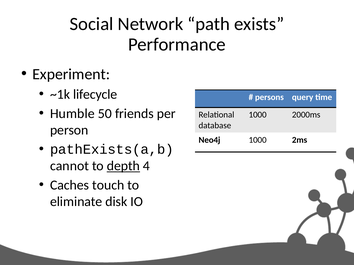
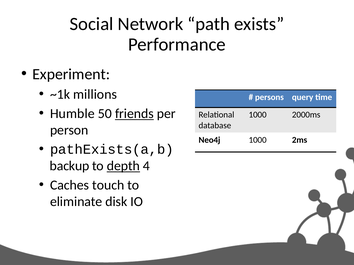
lifecycle: lifecycle -> millions (95, 95)
friends underline: none -> present (134, 114)
cannot: cannot -> backup (70, 166)
